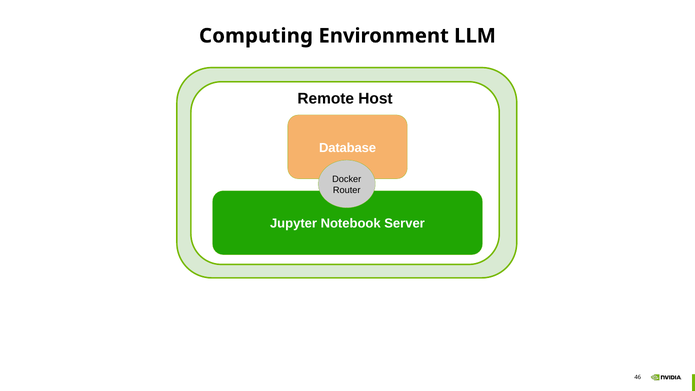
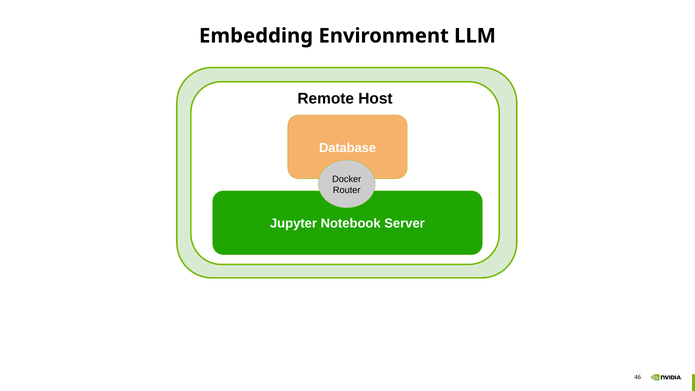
Computing: Computing -> Embedding (256, 36)
